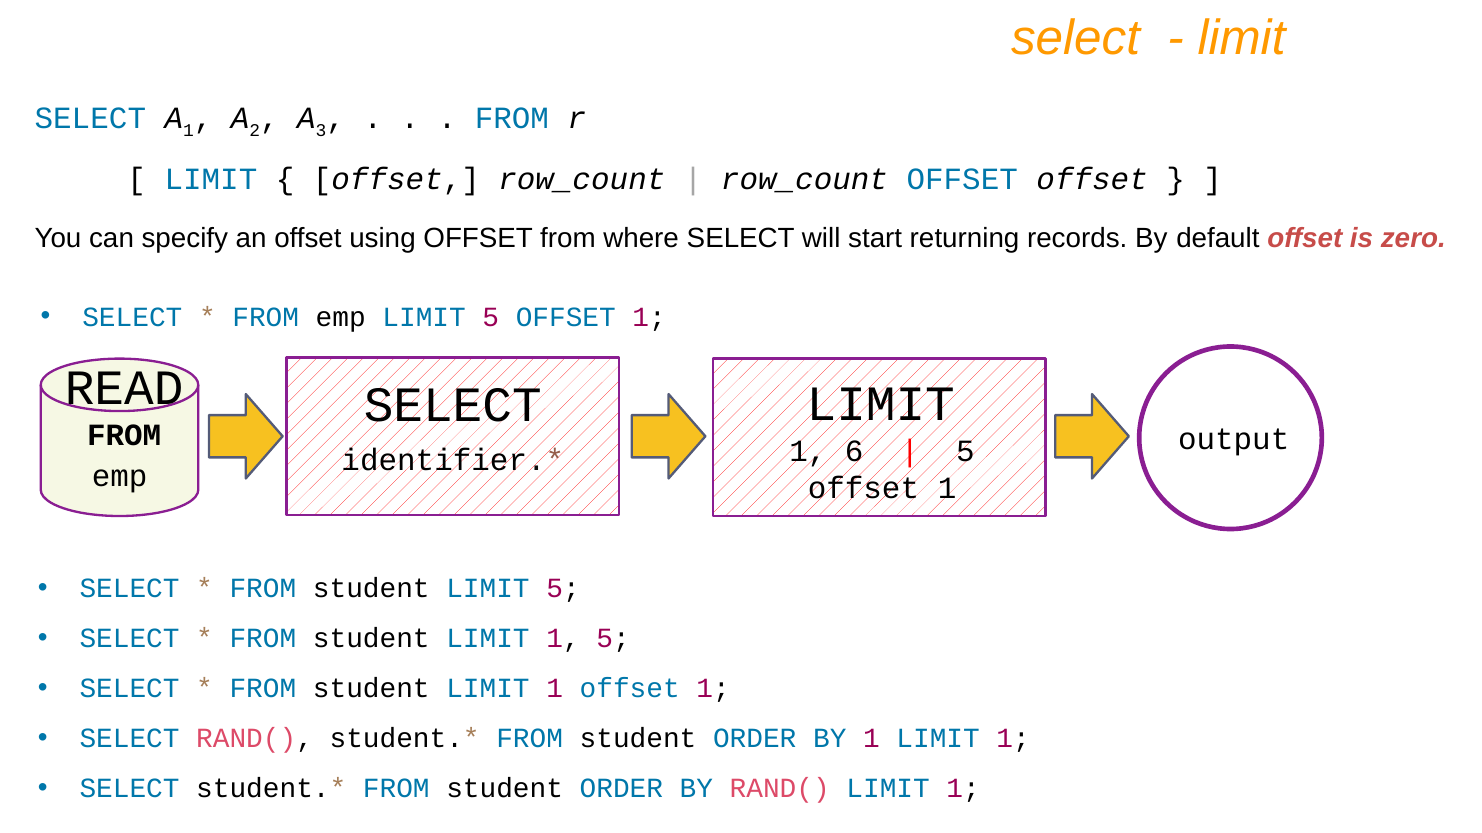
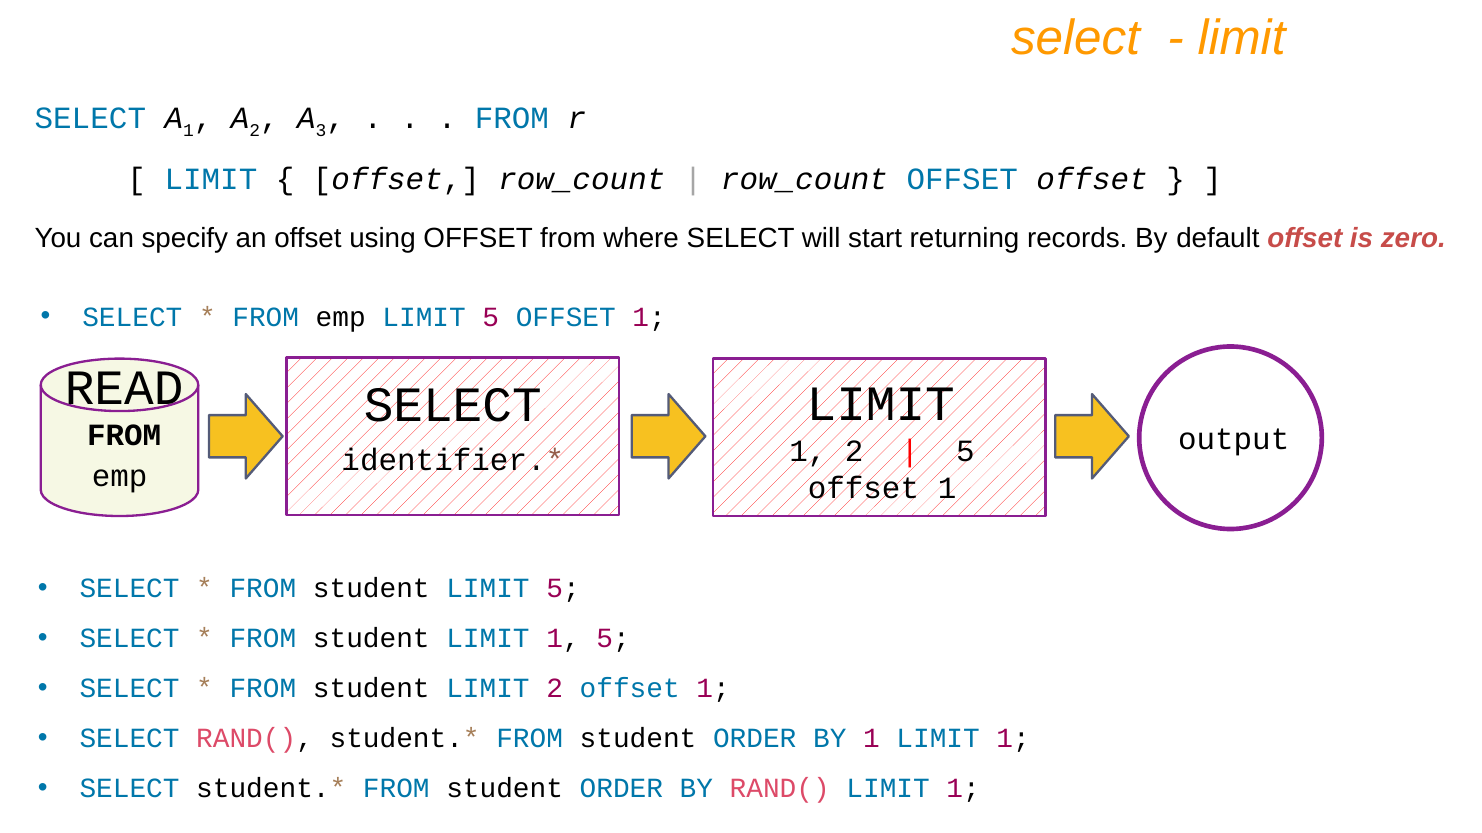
1 6: 6 -> 2 (854, 452)
1: 1 -> 2 (555, 689)
